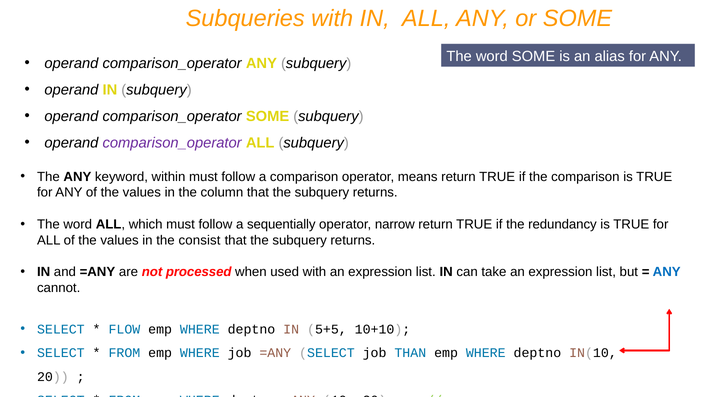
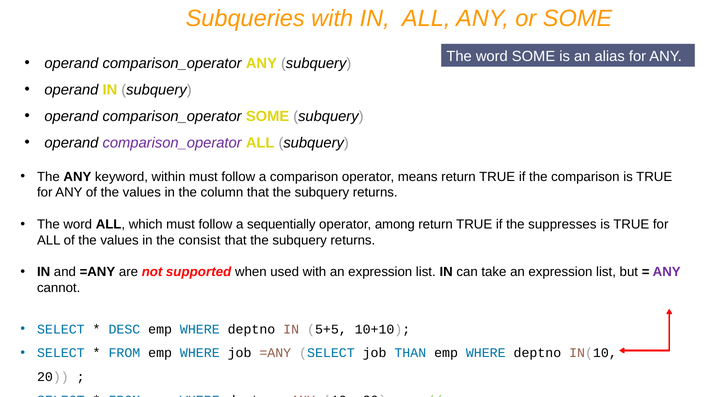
narrow: narrow -> among (395, 224)
redundancy: redundancy -> suppresses (562, 224)
processed: processed -> supported (199, 272)
ANY colour: blue -> purple (667, 272)
FLOW: FLOW -> DESC (124, 329)
